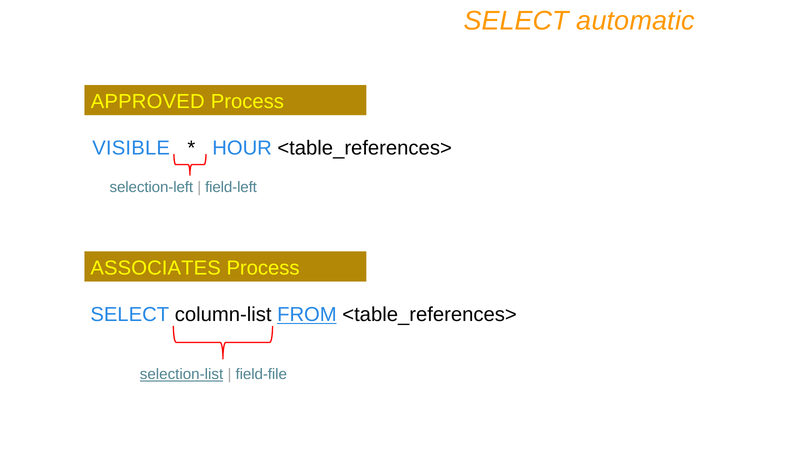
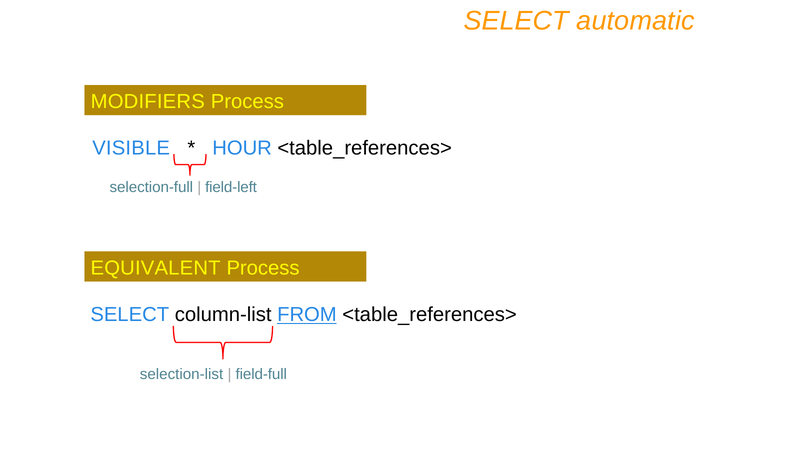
APPROVED: APPROVED -> MODIFIERS (148, 102)
selection-left: selection-left -> selection-full (151, 188)
ASSOCIATES: ASSOCIATES -> EQUIVALENT (156, 268)
selection-list underline: present -> none (182, 375)
field-file: field-file -> field-full (261, 375)
